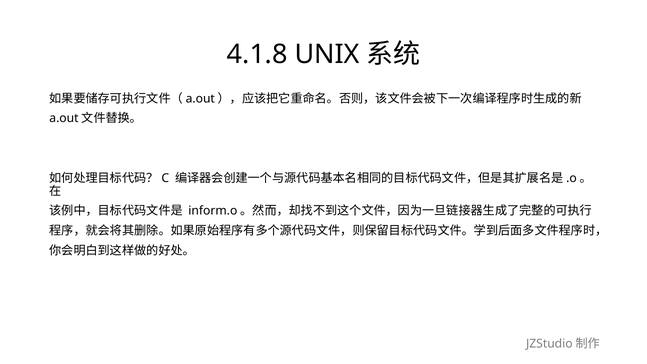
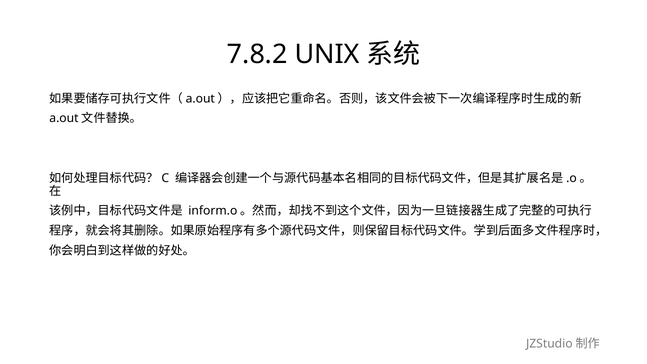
4.1.8: 4.1.8 -> 7.8.2 (257, 54)
